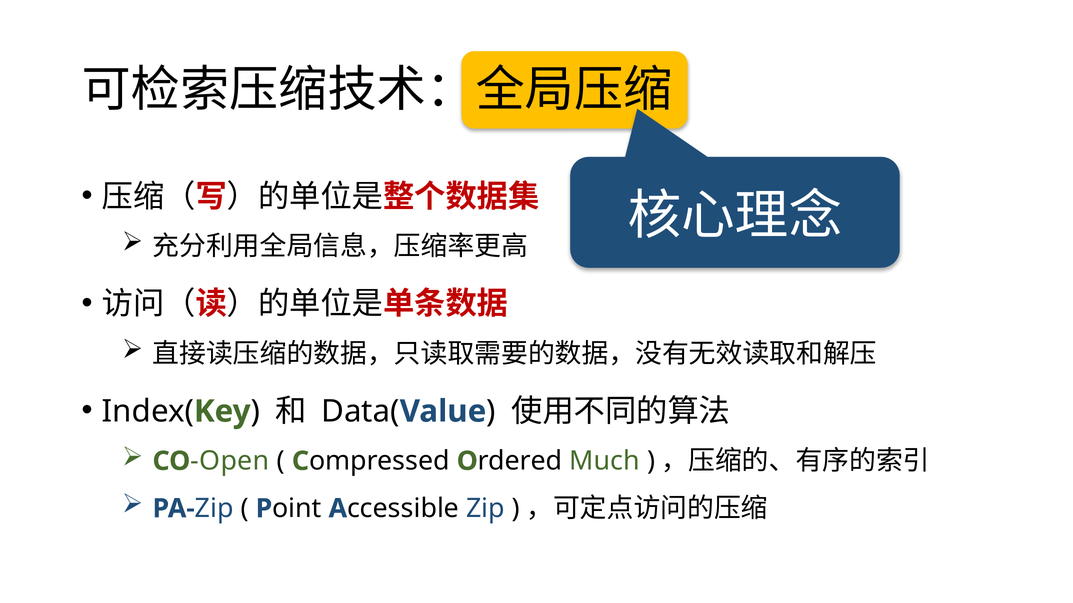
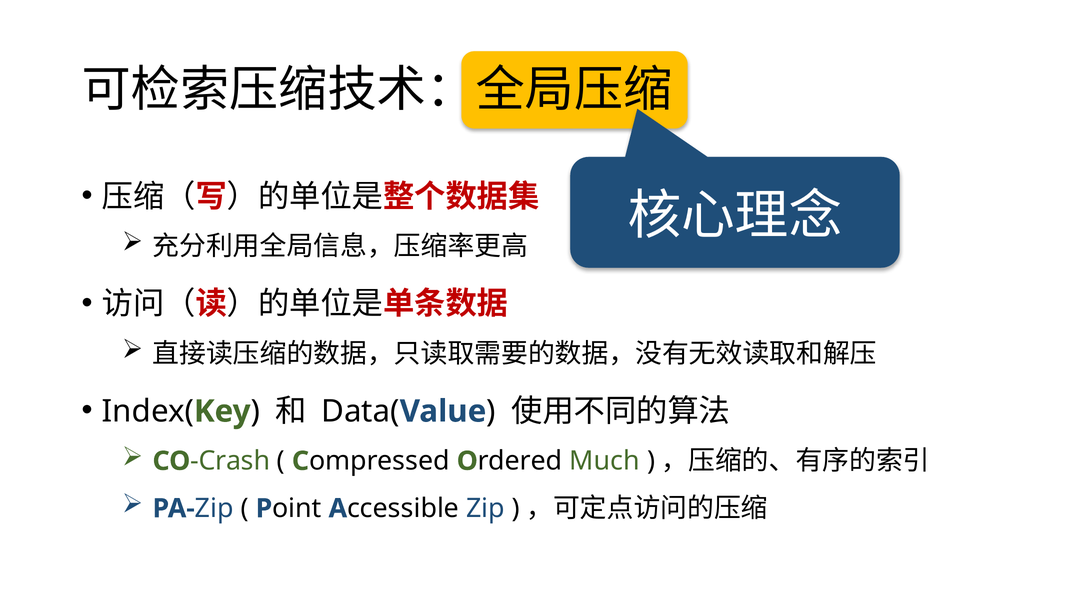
Open: Open -> Crash (230, 462)
